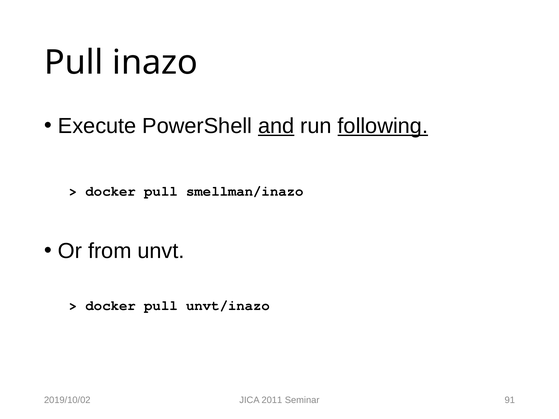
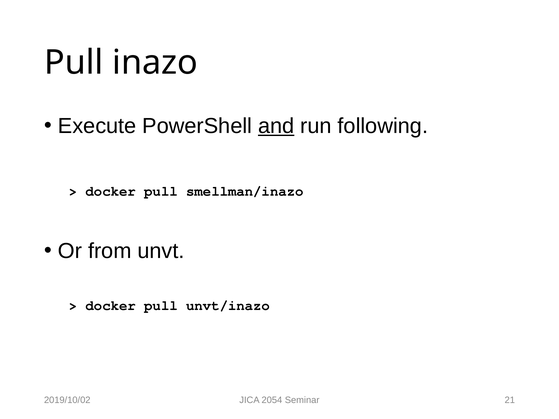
following underline: present -> none (383, 126)
2011: 2011 -> 2054 (272, 400)
91: 91 -> 21 (510, 400)
